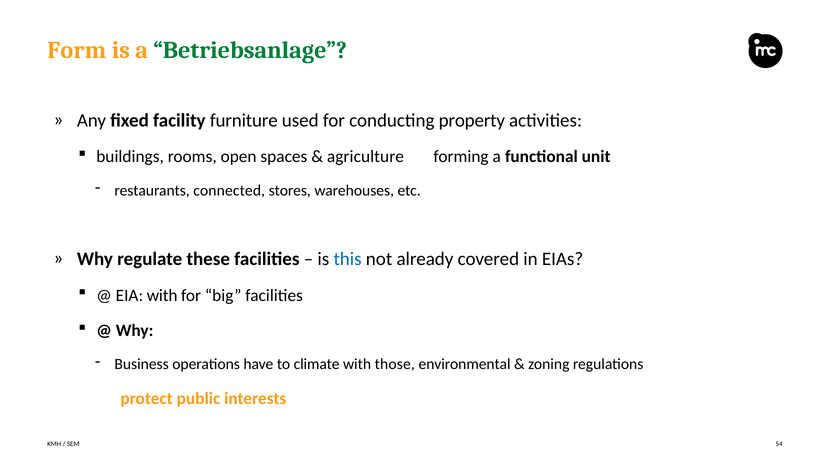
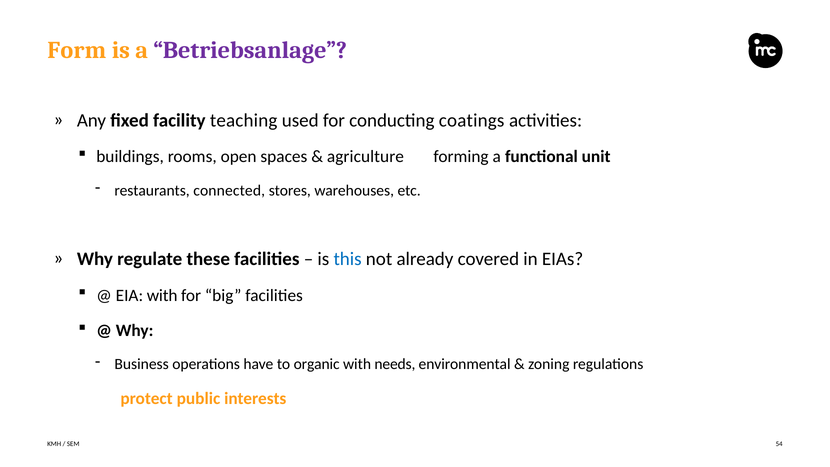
Betriebsanlage colour: green -> purple (250, 50)
furniture: furniture -> teaching (244, 120)
property: property -> coatings (472, 120)
climate: climate -> organic (317, 364)
those: those -> needs (395, 364)
